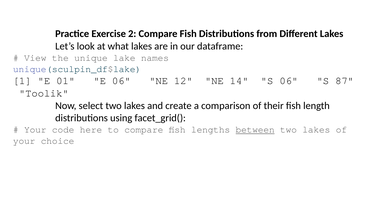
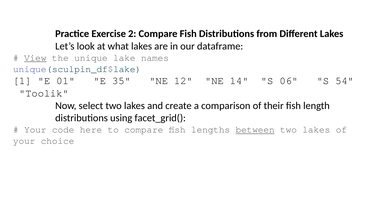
View underline: none -> present (35, 58)
E 06: 06 -> 35 (122, 81)
87: 87 -> 54 (345, 81)
